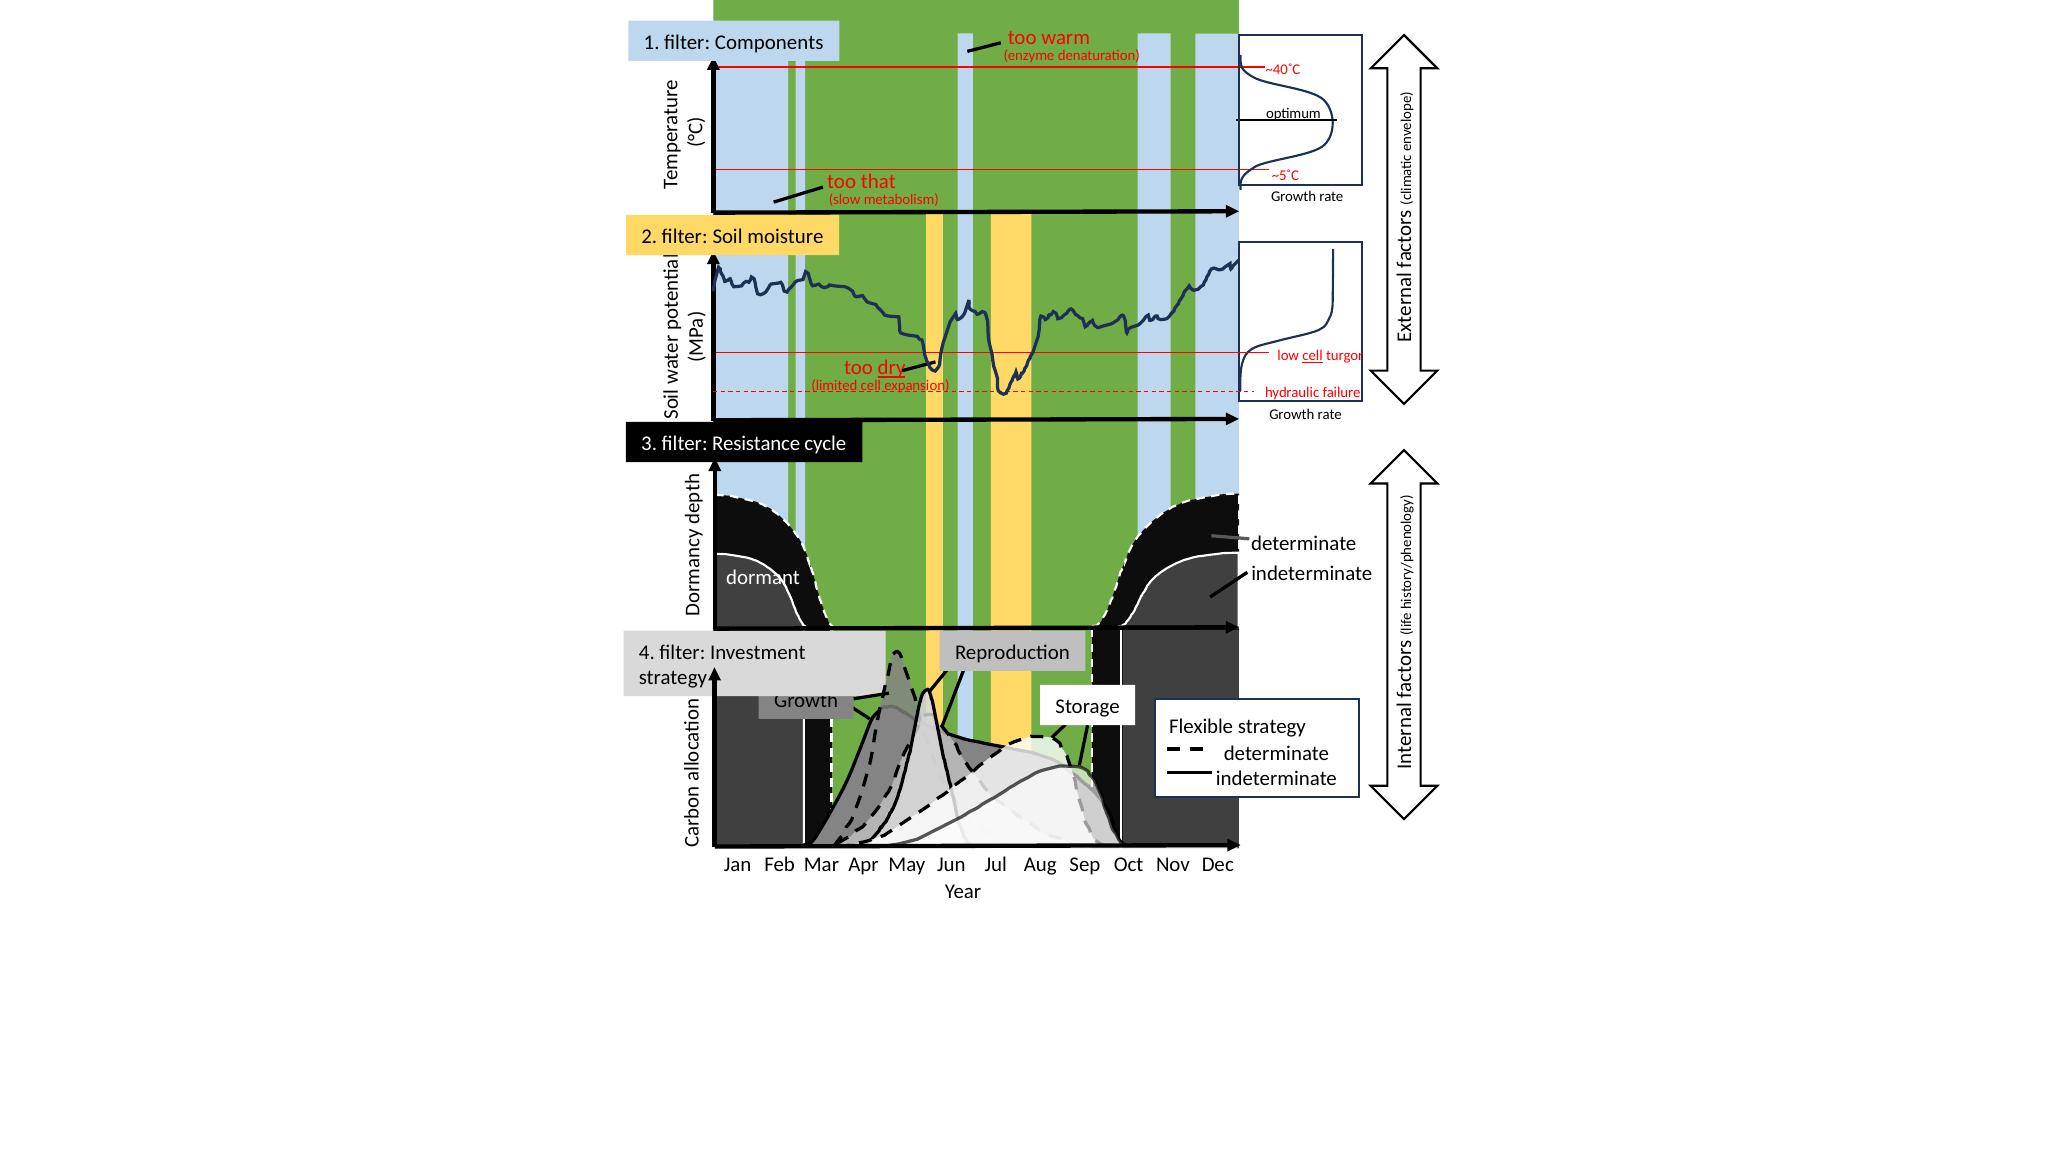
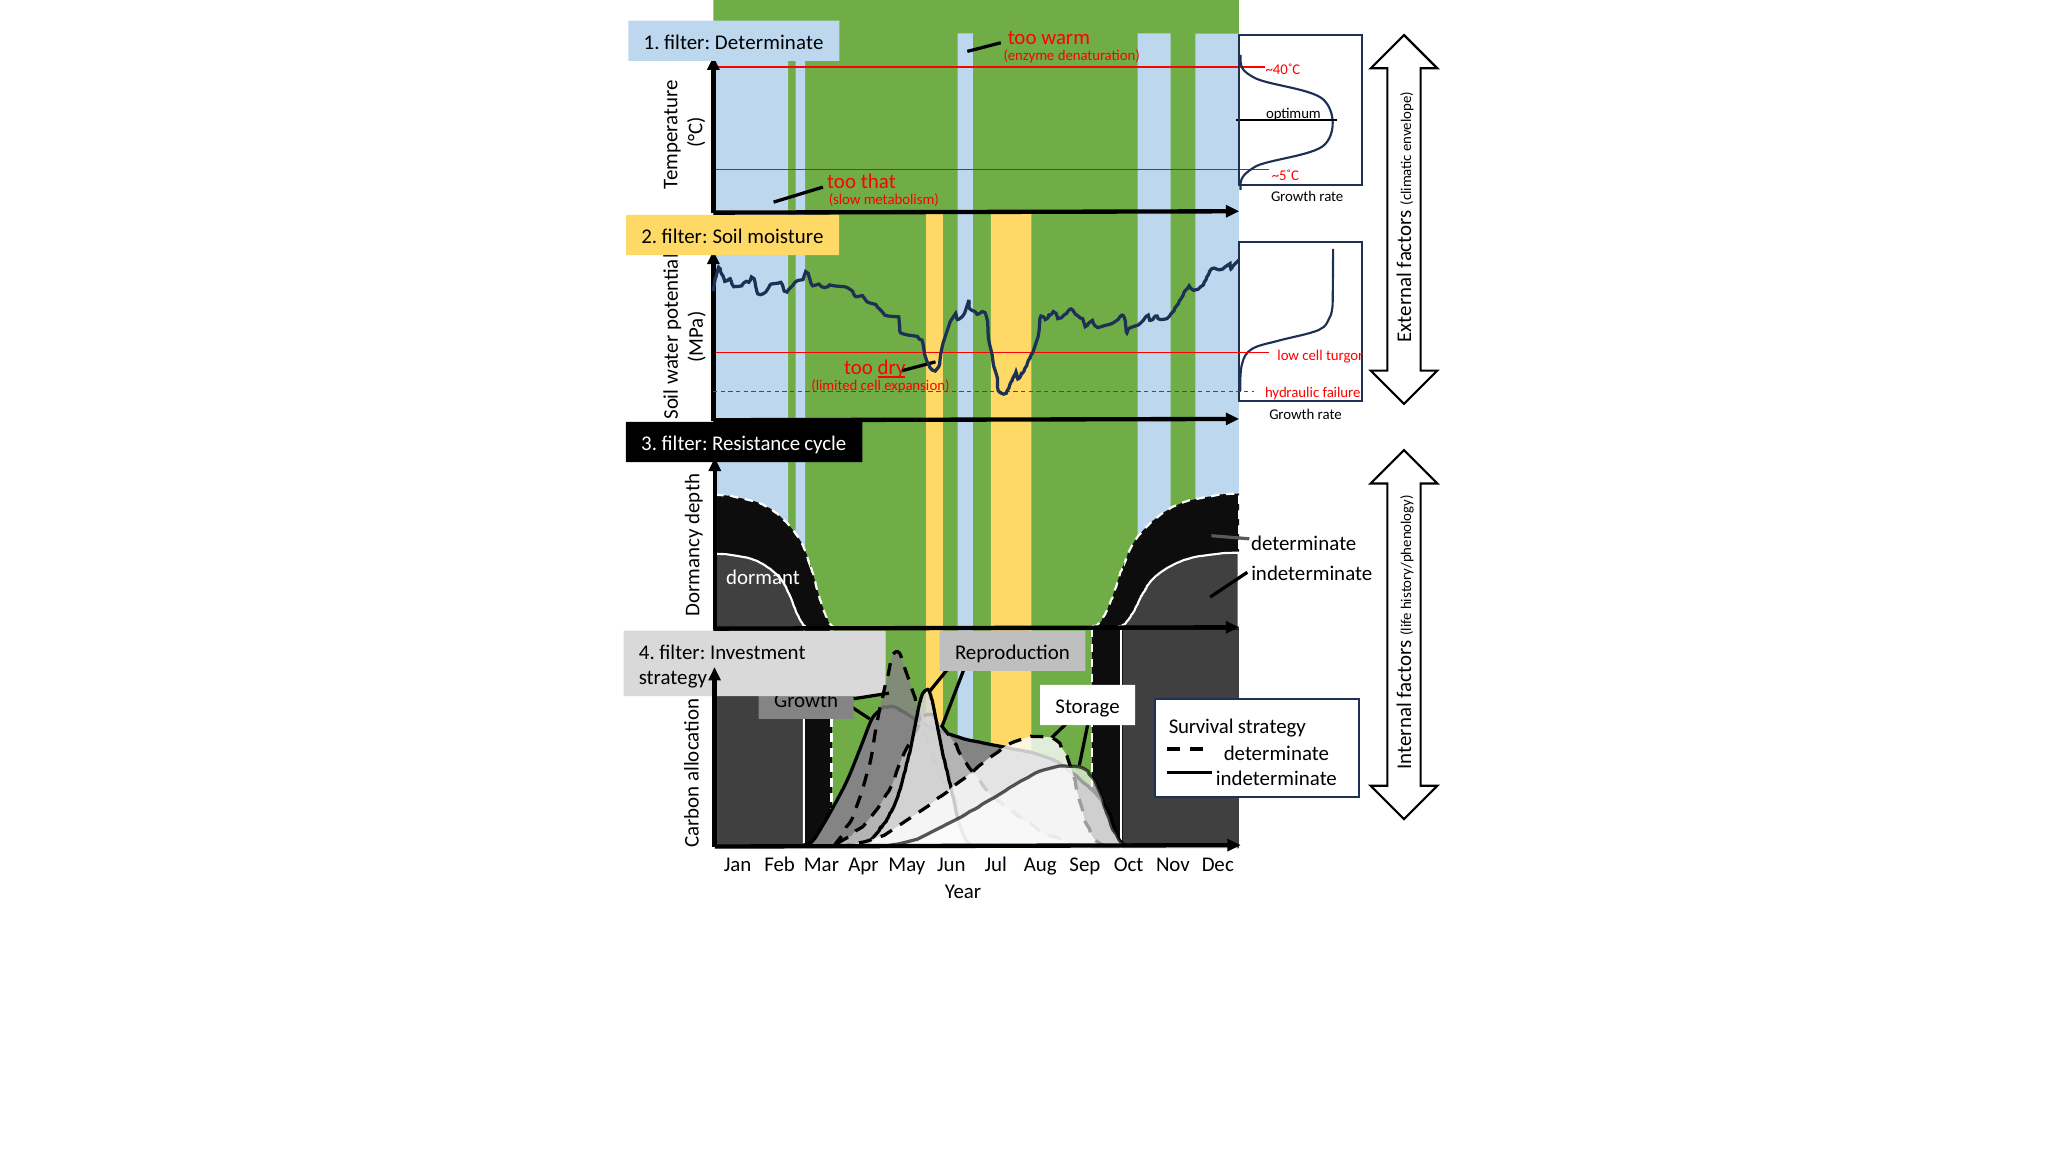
filter Components: Components -> Determinate (769, 42)
cell underline: present -> none (1312, 356)
Flexible: Flexible -> Survival (1201, 727)
